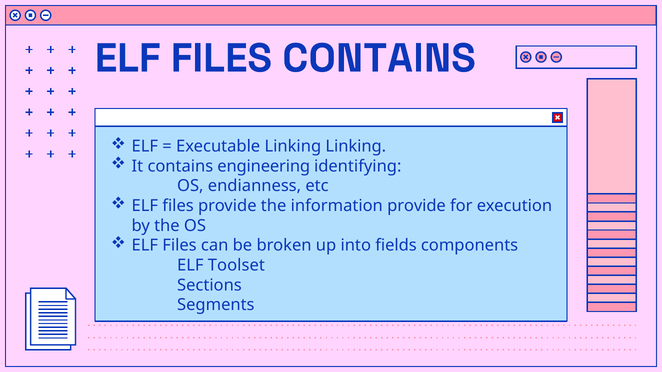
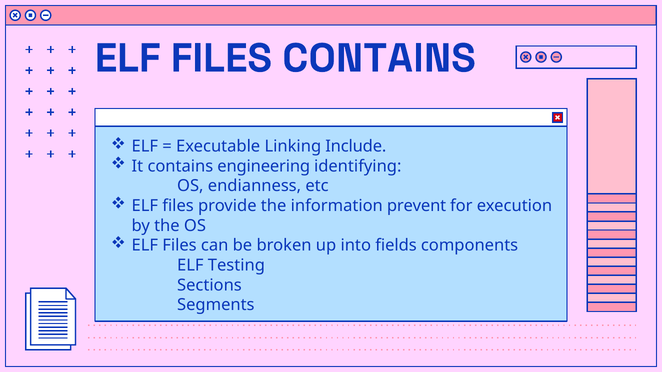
Linking Linking: Linking -> Include (356, 146)
information provide: provide -> prevent (417, 206)
Toolset: Toolset -> Testing (236, 266)
